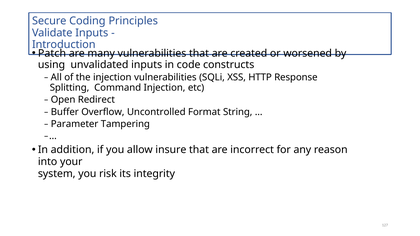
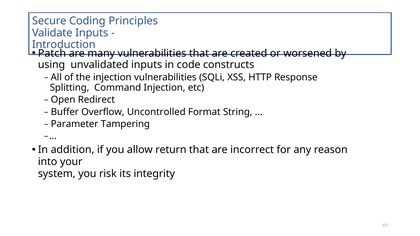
insure: insure -> return (171, 150)
